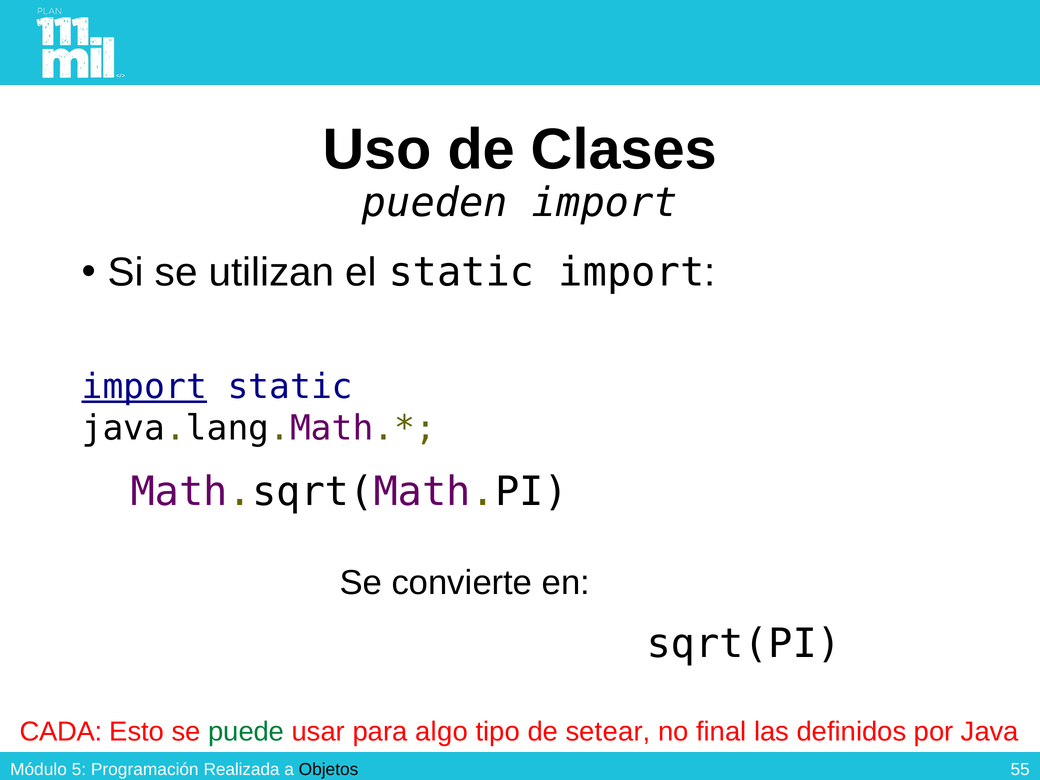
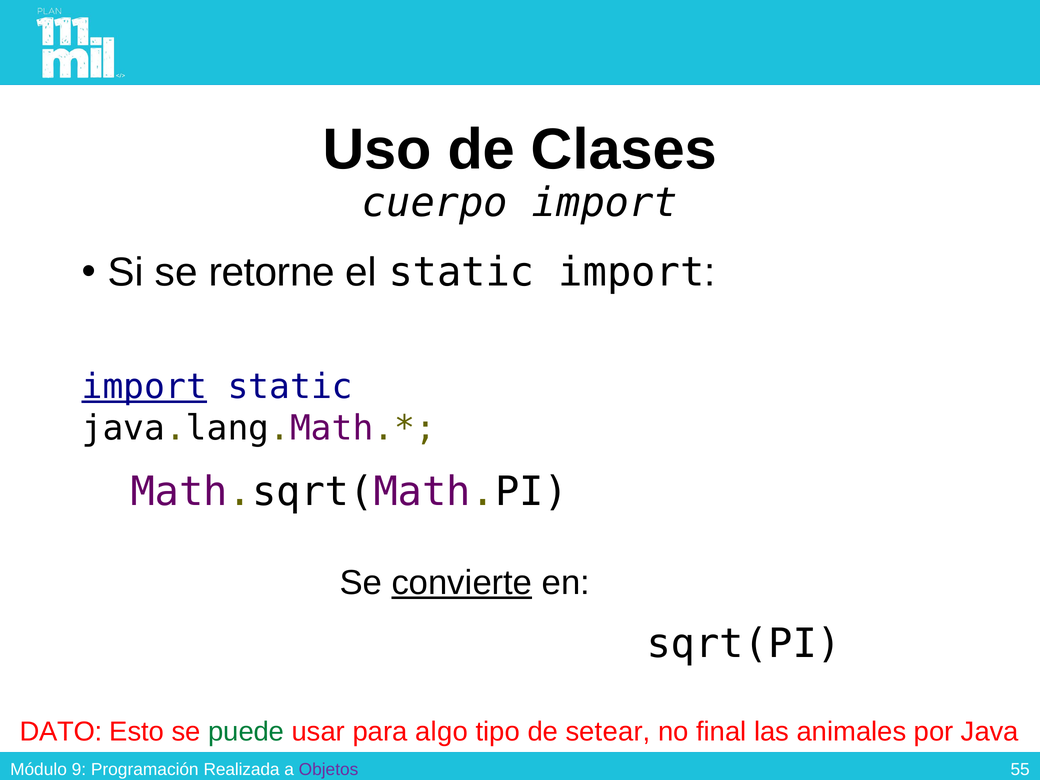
pueden: pueden -> cuerpo (435, 203)
utilizan: utilizan -> retorne (272, 272)
convierte underline: none -> present (462, 583)
CADA: CADA -> DATO (61, 732)
definidos: definidos -> animales (852, 732)
5: 5 -> 9 (79, 770)
Objetos colour: black -> purple (329, 770)
